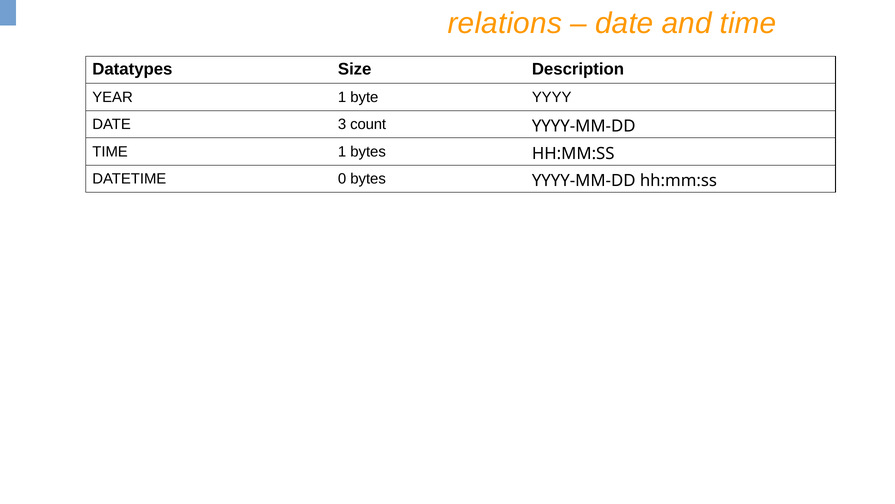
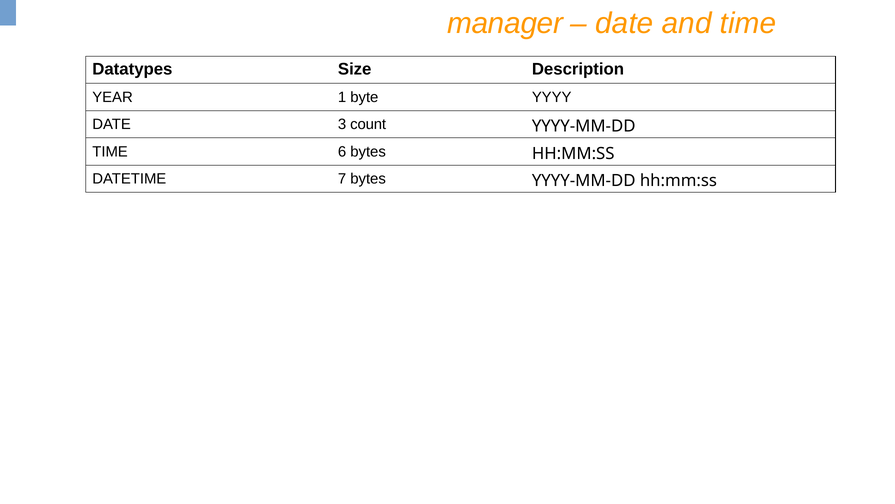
relations: relations -> manager (505, 23)
TIME 1: 1 -> 6 (342, 152)
0: 0 -> 7 (342, 179)
